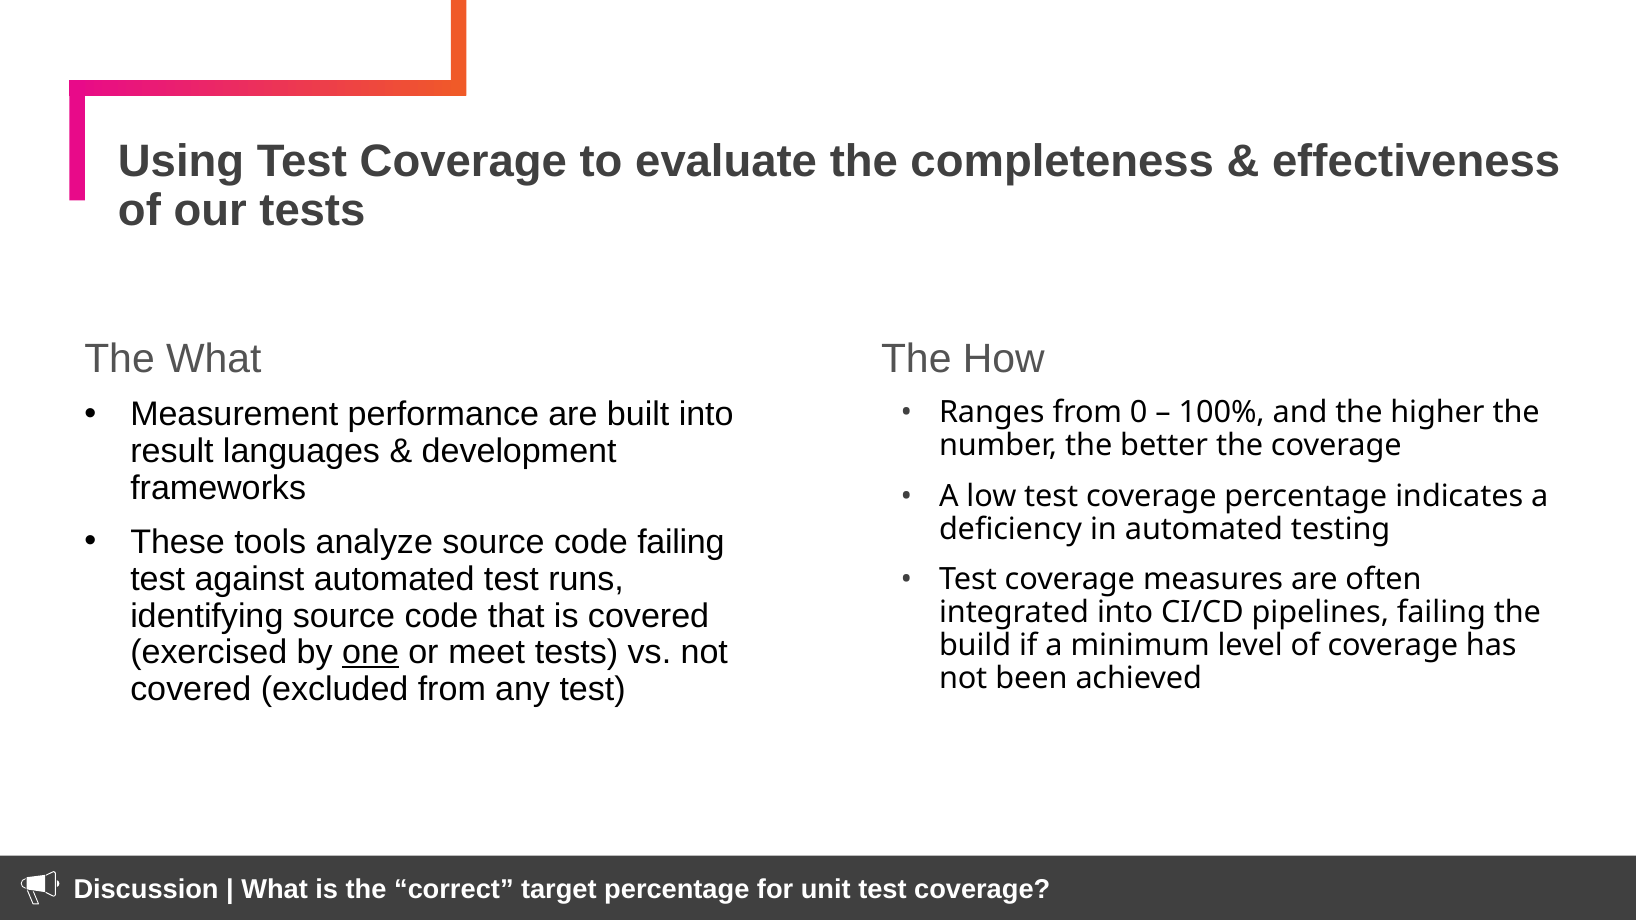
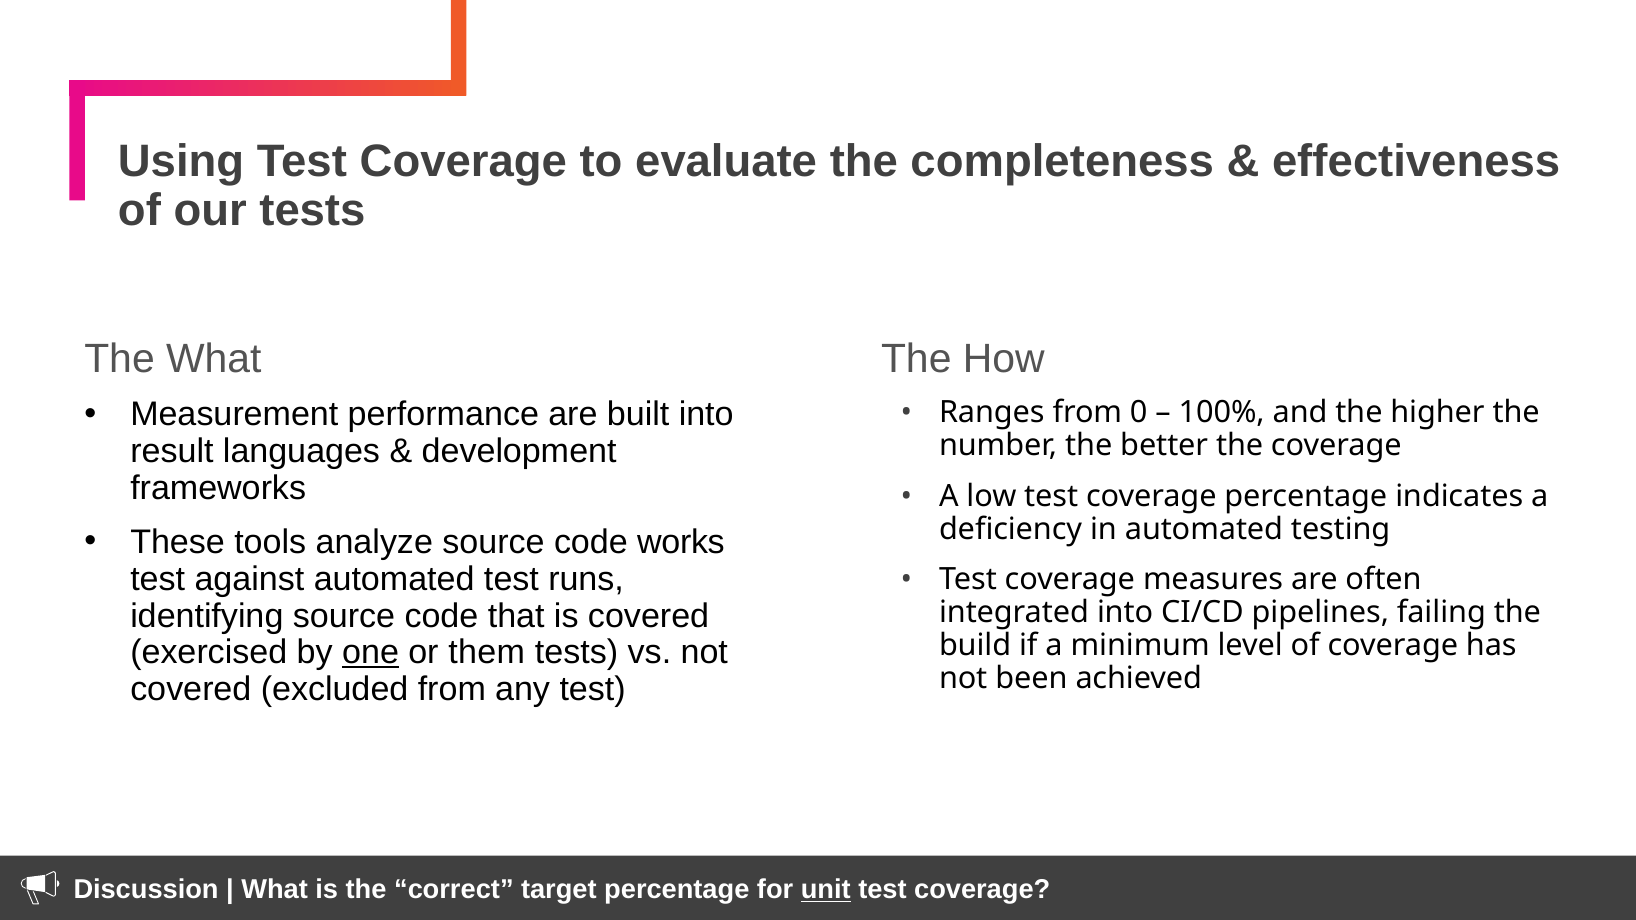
failing: failing -> works (681, 542)
meet: meet -> them (487, 653)
unit underline: none -> present (826, 890)
